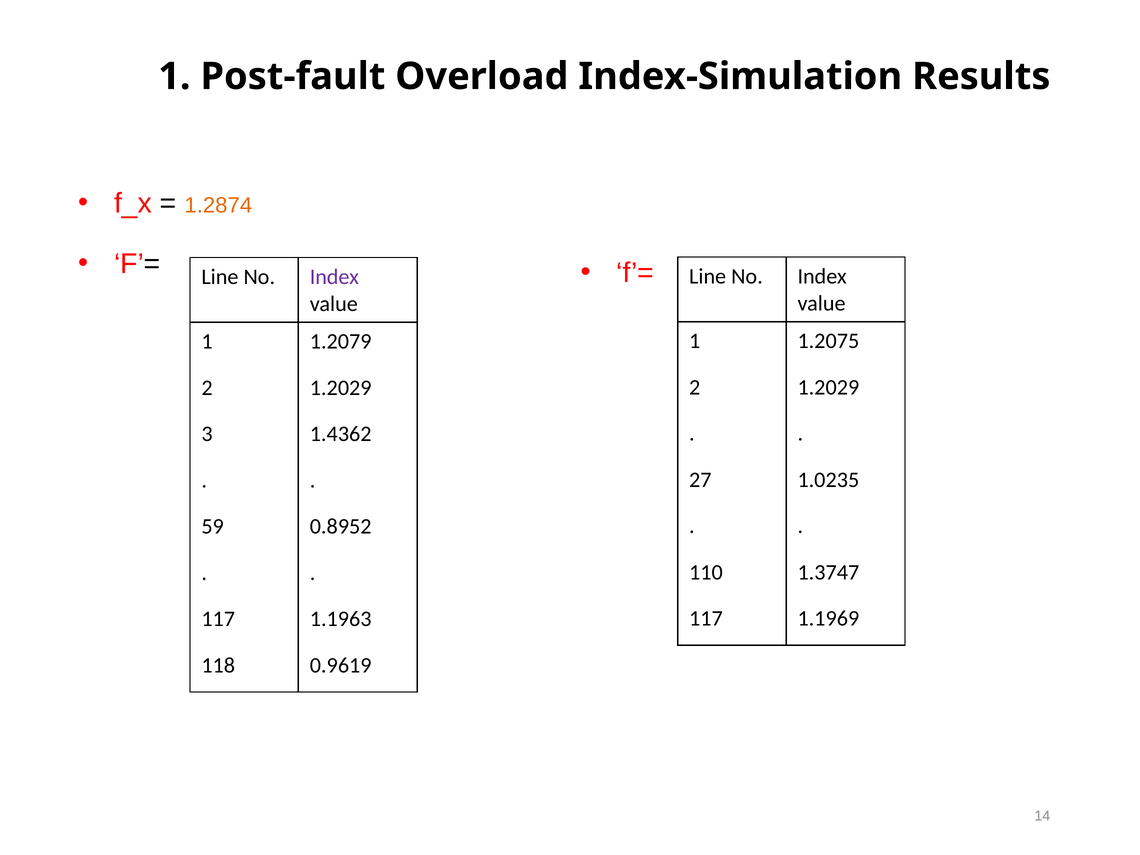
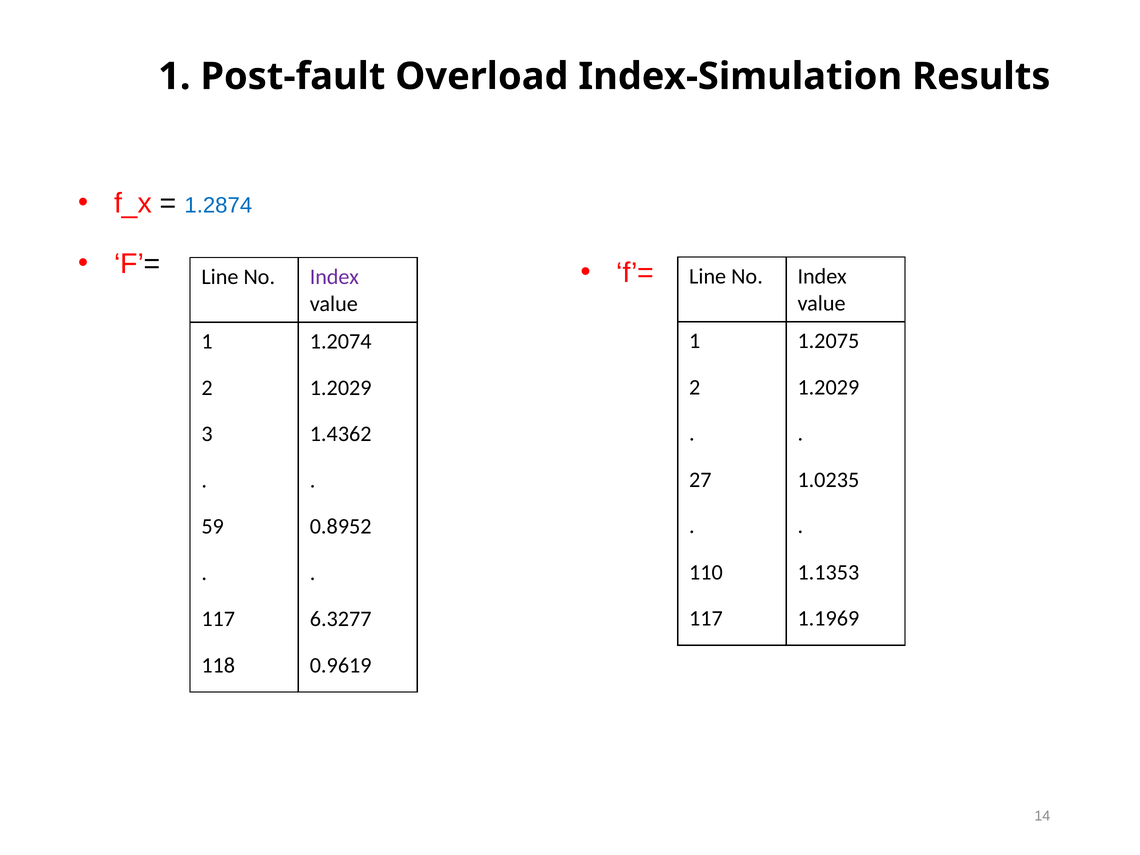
1.2874 colour: orange -> blue (218, 205)
1.2079: 1.2079 -> 1.2074 (341, 342)
1.3747: 1.3747 -> 1.1353 (828, 572)
1.1963: 1.1963 -> 6.3277 (341, 619)
